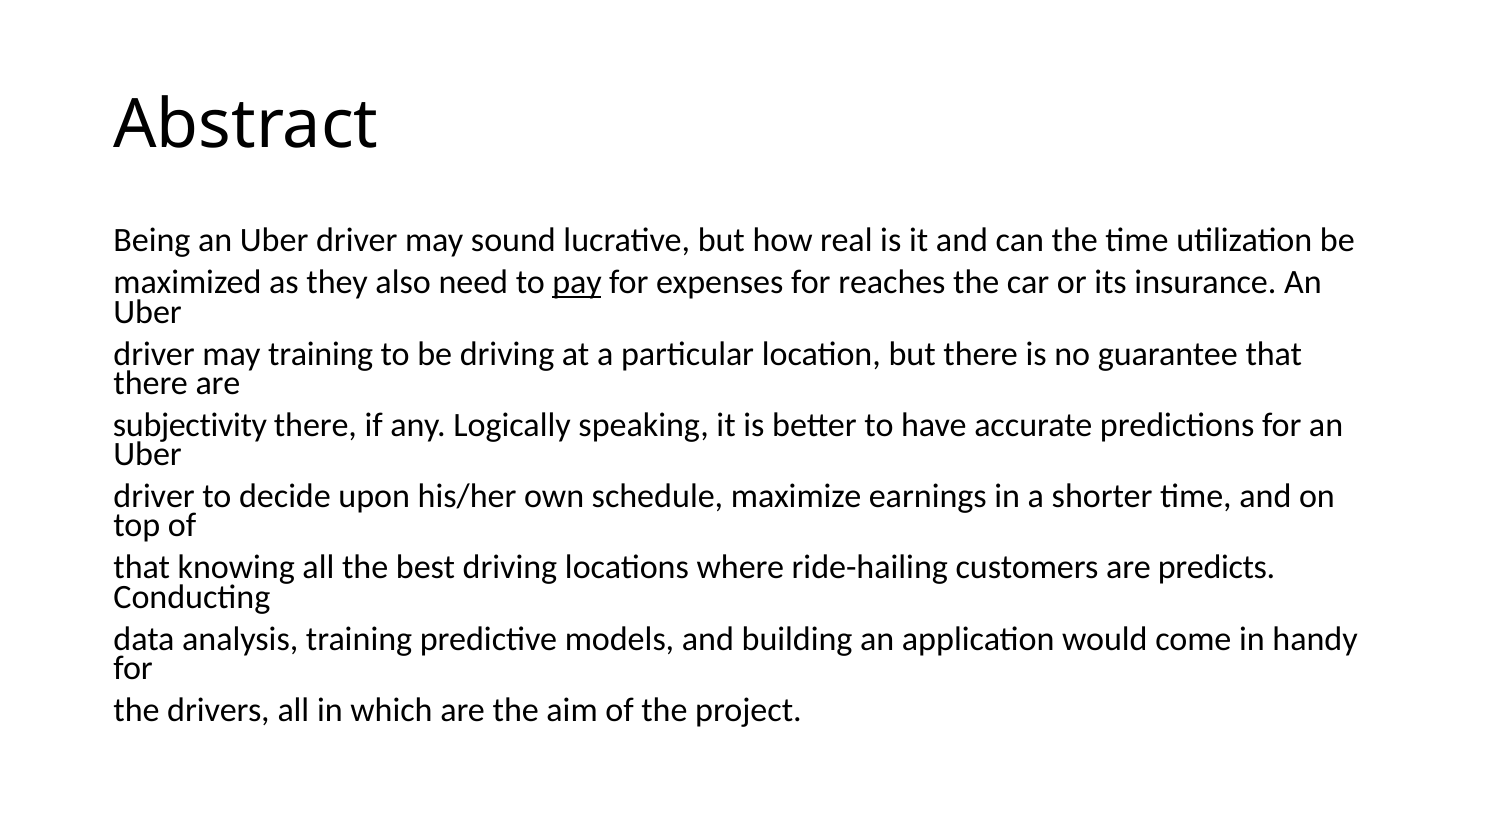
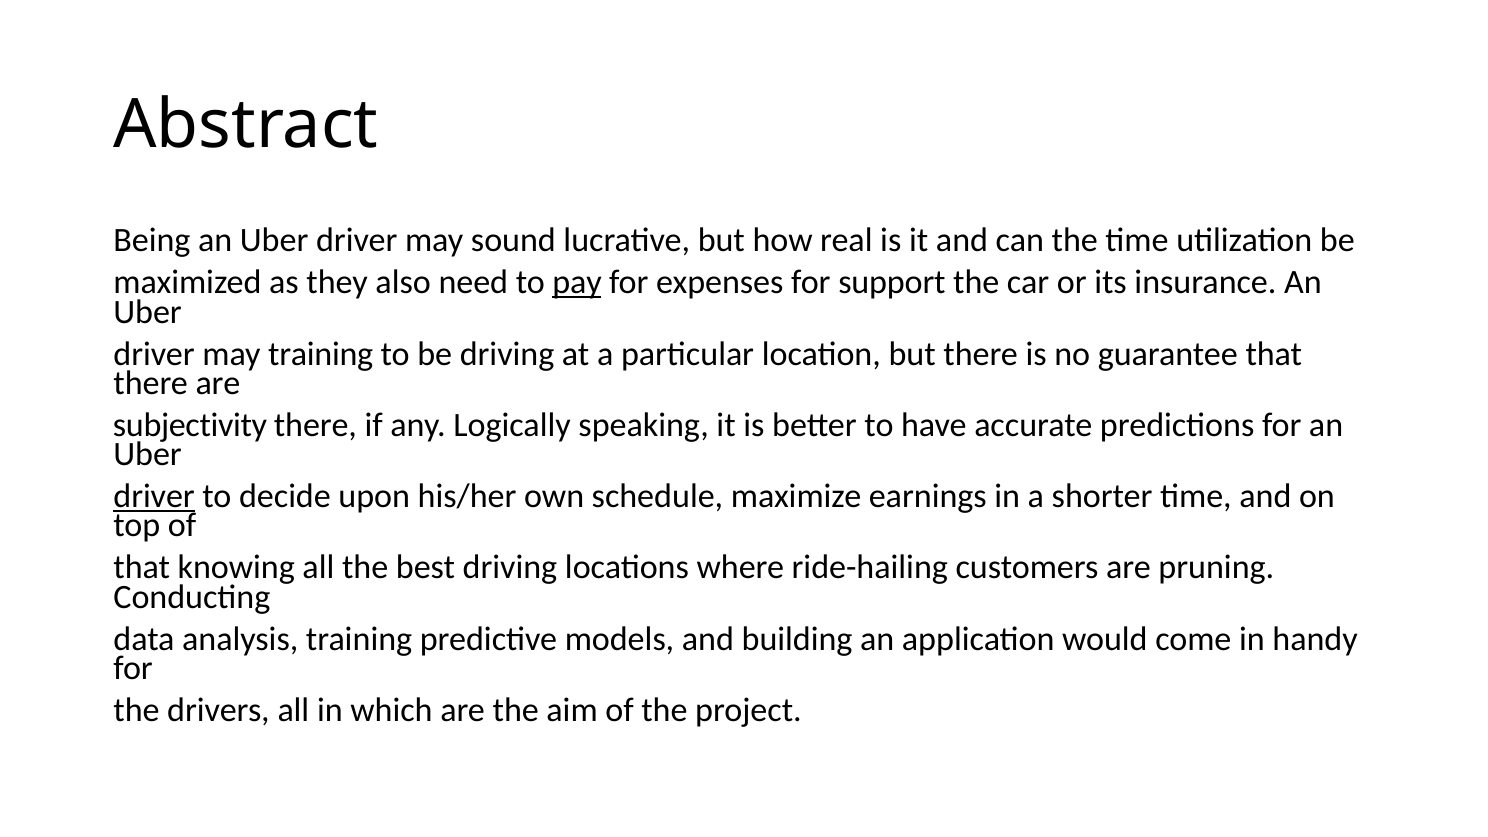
reaches: reaches -> support (892, 283)
driver underline: none -> present (154, 496)
predicts: predicts -> pruning (1216, 568)
